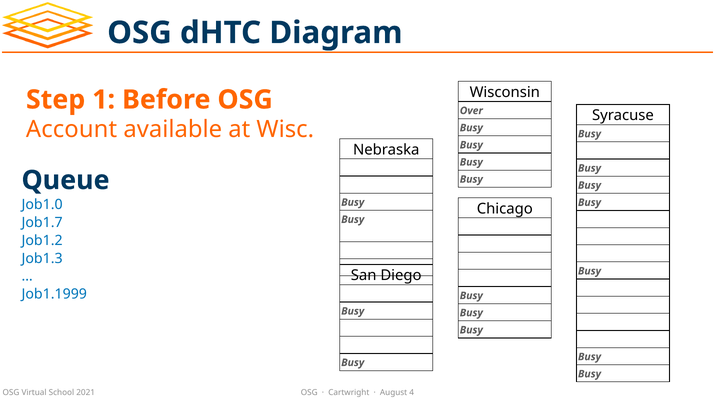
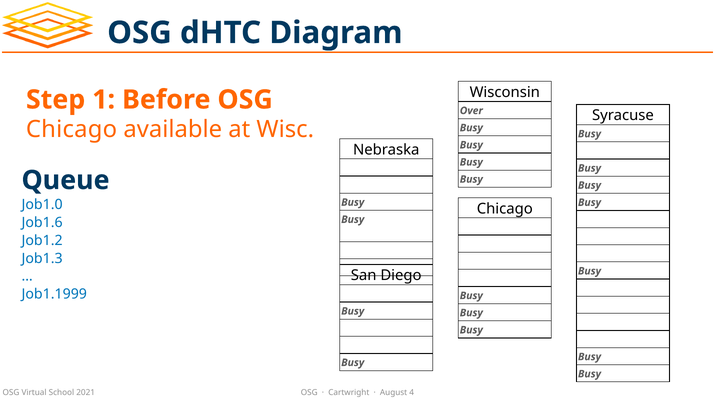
Account: Account -> Chicago (71, 130)
Job1.7: Job1.7 -> Job1.6 (42, 223)
